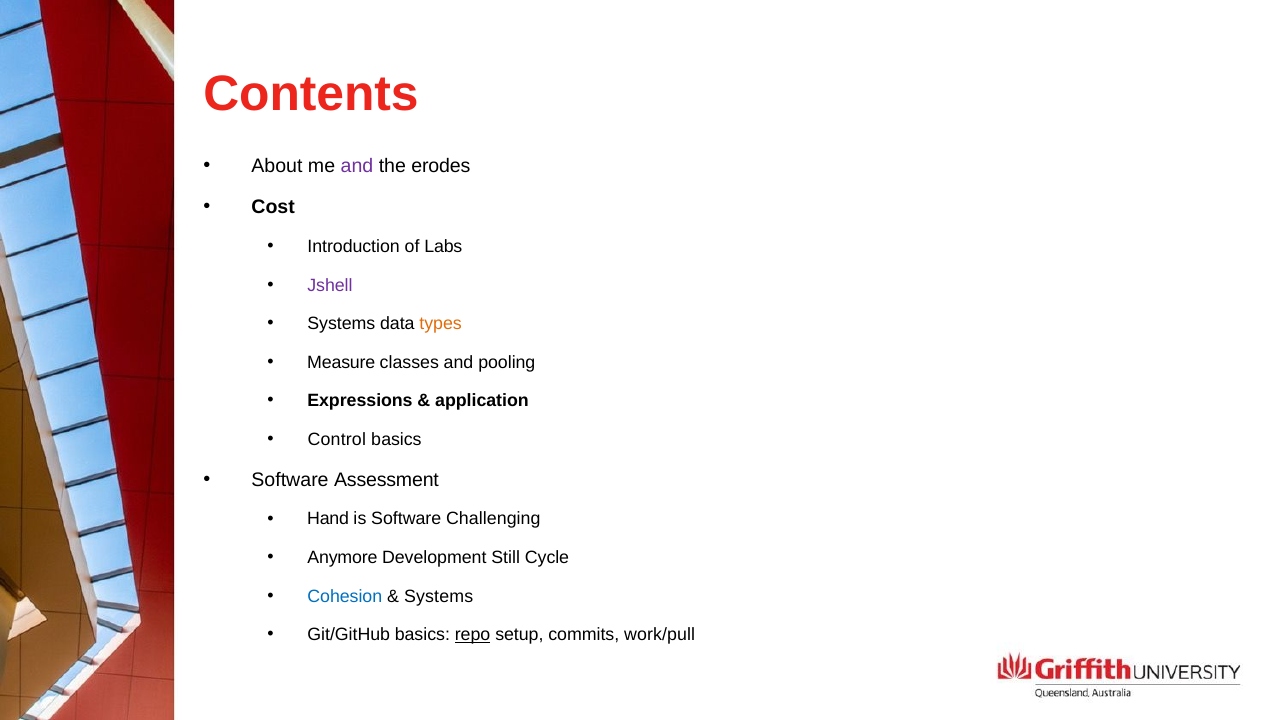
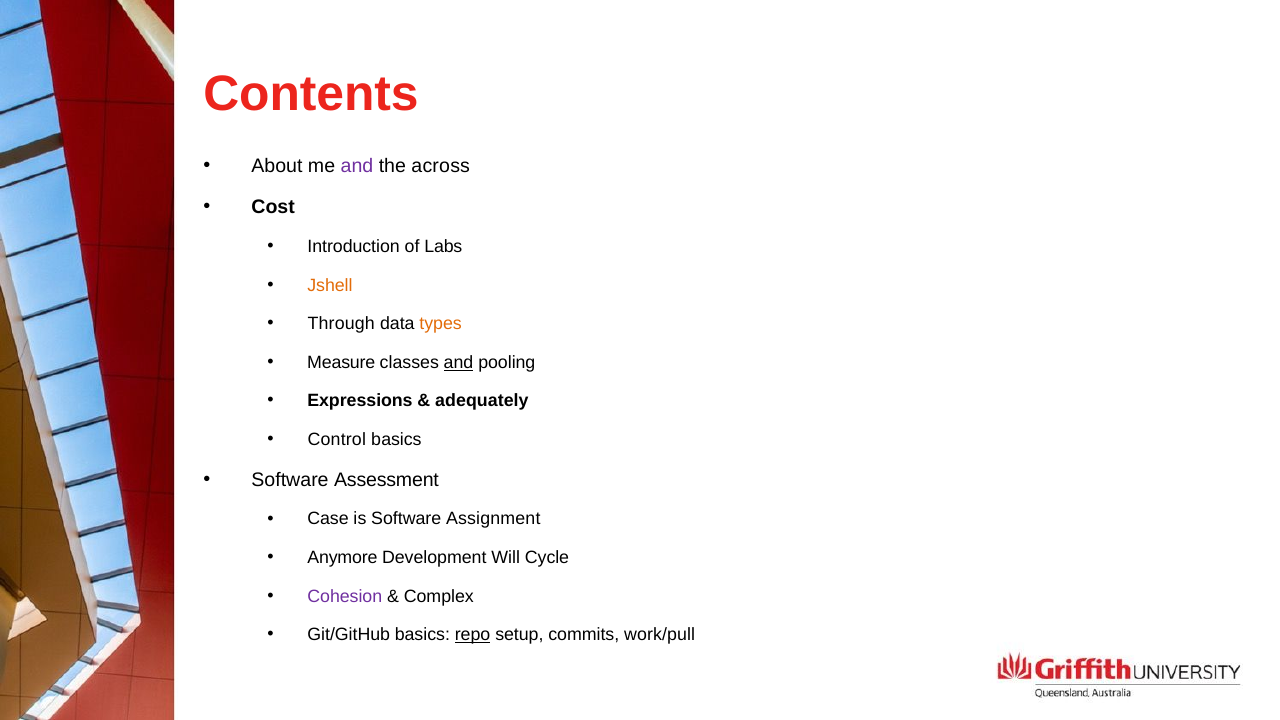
erodes: erodes -> across (441, 166)
Jshell colour: purple -> orange (330, 285)
Systems: Systems -> Through (341, 324)
and underline: none -> present (459, 362)
application: application -> adequately (482, 401)
Hand: Hand -> Case (328, 519)
Challenging: Challenging -> Assignment (493, 519)
Still: Still -> Will (506, 558)
Cohesion colour: blue -> purple (345, 596)
Systems: Systems -> Complex (439, 596)
